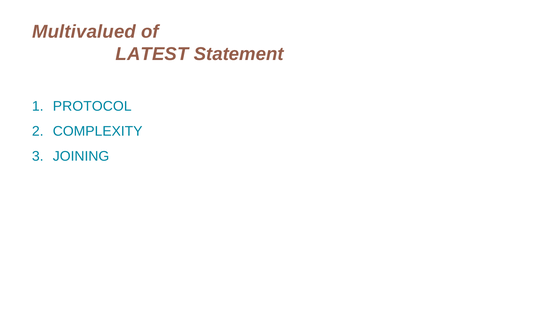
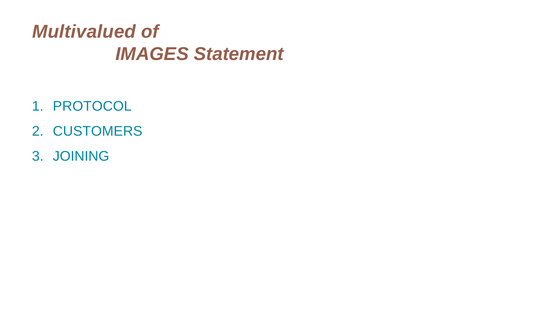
LATEST: LATEST -> IMAGES (152, 54)
COMPLEXITY: COMPLEXITY -> CUSTOMERS (98, 131)
